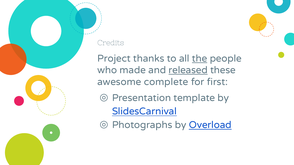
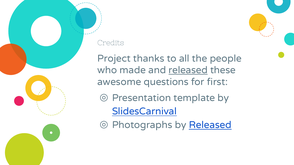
the underline: present -> none (200, 59)
complete: complete -> questions (166, 82)
by Overload: Overload -> Released (210, 125)
